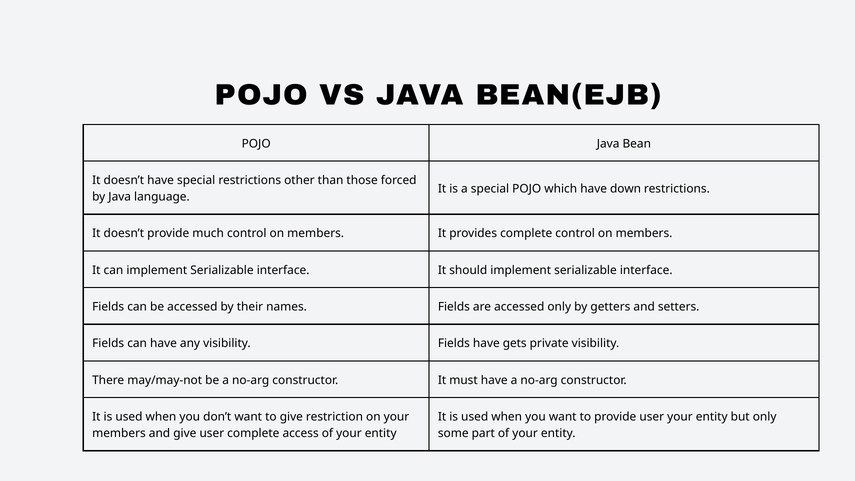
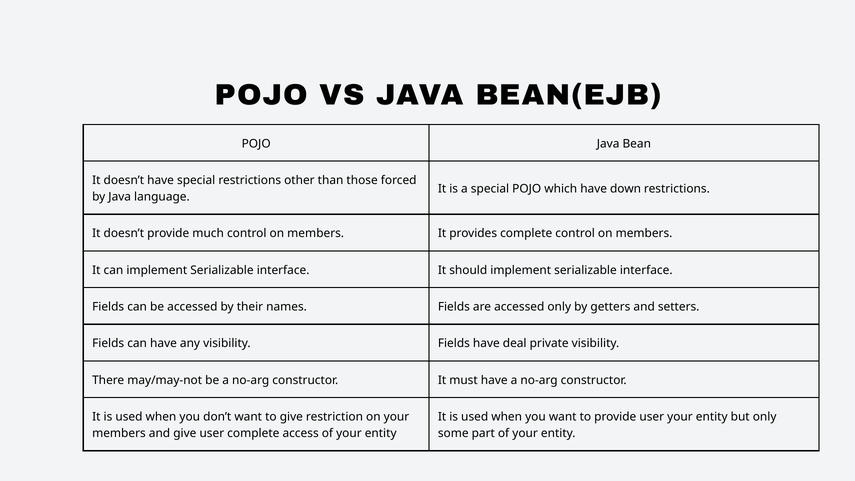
gets: gets -> deal (515, 343)
